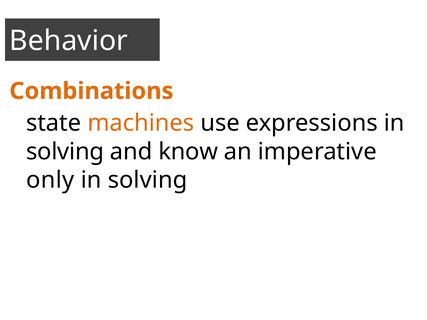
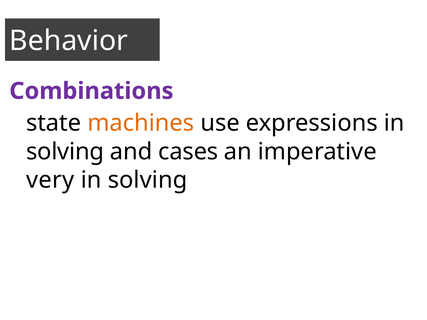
Combinations colour: orange -> purple (91, 91)
know: know -> cases (188, 152)
only: only -> very (50, 180)
